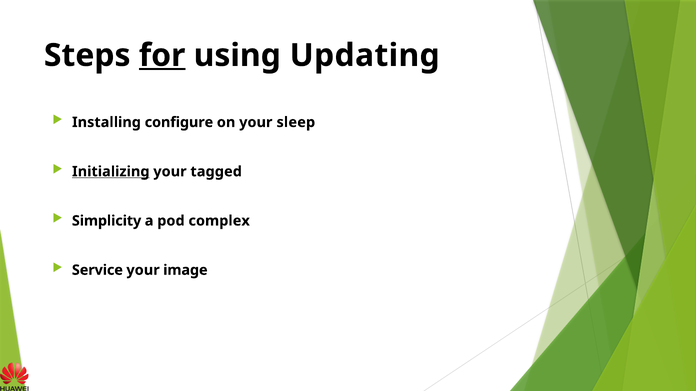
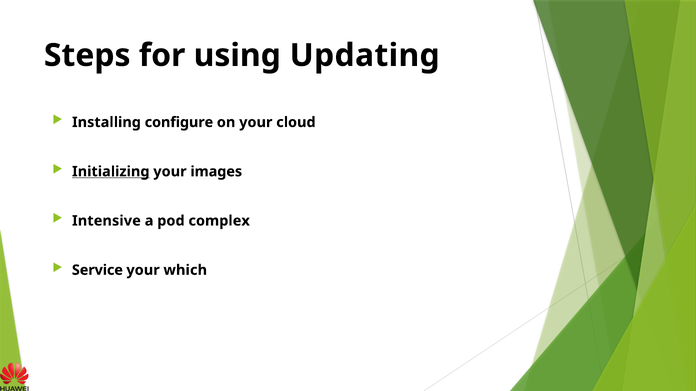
for underline: present -> none (162, 55)
sleep: sleep -> cloud (296, 122)
tagged: tagged -> images (216, 172)
Simplicity: Simplicity -> Intensive (106, 221)
image: image -> which (185, 270)
